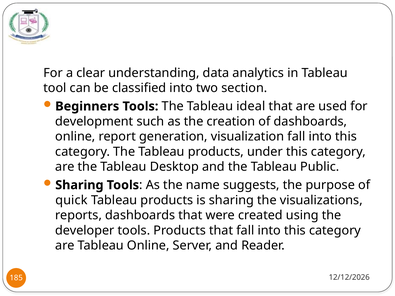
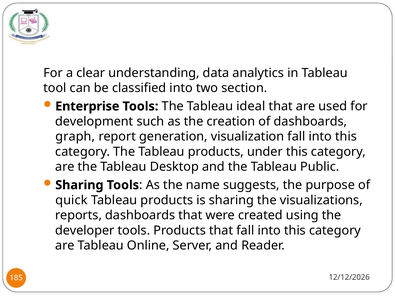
Beginners: Beginners -> Enterprise (87, 106)
online: online -> graph (75, 137)
